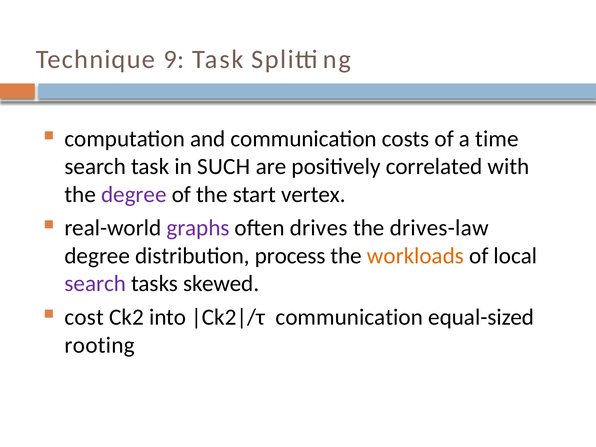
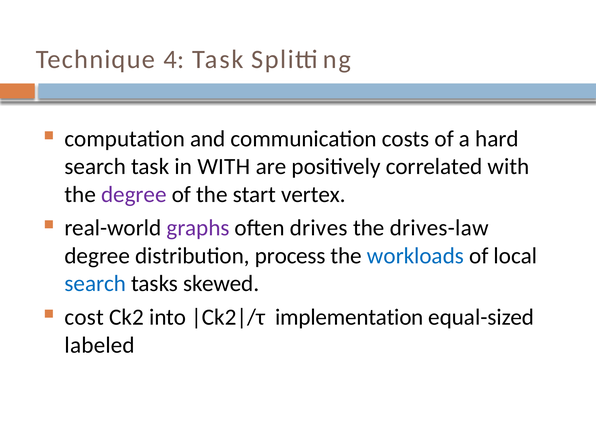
9: 9 -> 4 (174, 59)
time: time -> hard (497, 139)
in SUCH: SUCH -> WITH (224, 167)
workloads colour: orange -> blue (415, 256)
search colour: purple -> blue (95, 284)
communication: communication -> implementation (349, 317)
rooting: rooting -> labeled (100, 345)
